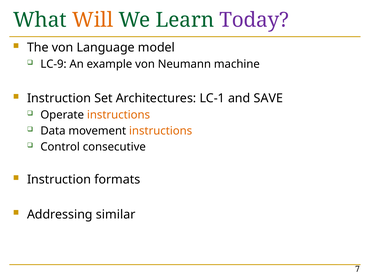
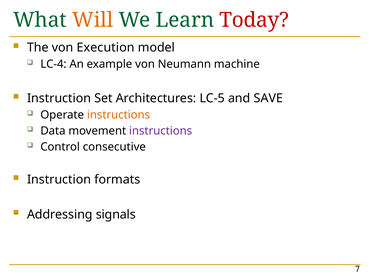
Today colour: purple -> red (254, 20)
Language: Language -> Execution (106, 47)
LC-9: LC-9 -> LC-4 (53, 64)
LC-1: LC-1 -> LC-5 (212, 98)
instructions colour: orange -> purple (161, 131)
similar: similar -> signals (116, 214)
